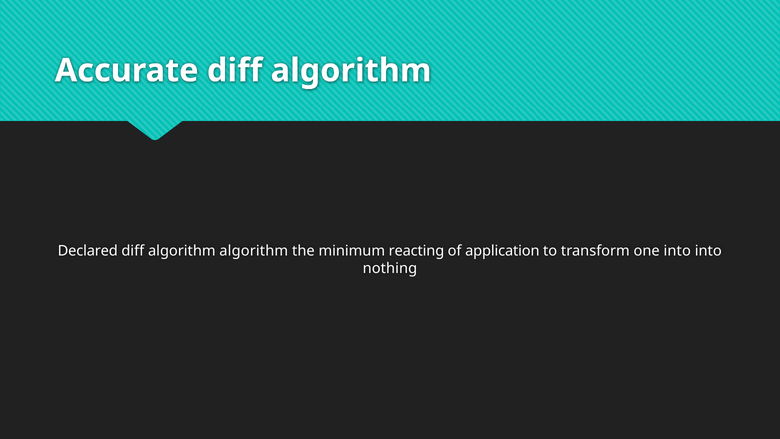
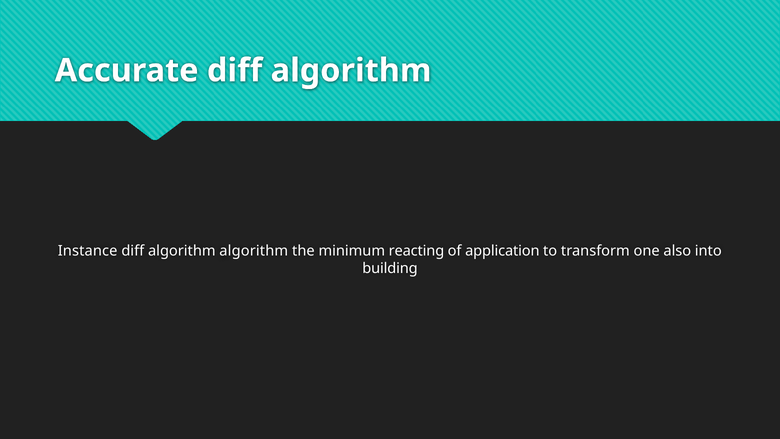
Declared: Declared -> Instance (88, 251)
one into: into -> also (677, 251)
nothing: nothing -> building (390, 268)
